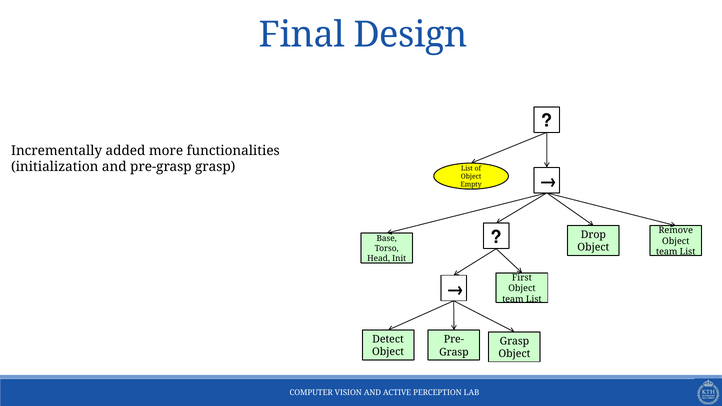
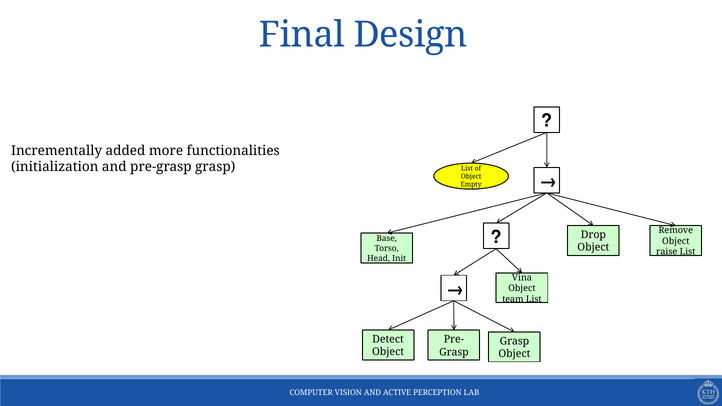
team: team -> raise (667, 252)
First: First -> Vina (522, 278)
